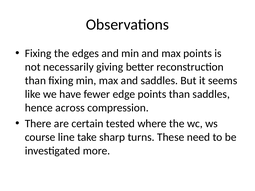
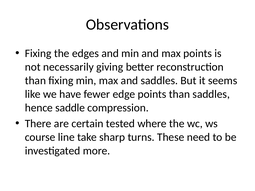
across: across -> saddle (70, 108)
